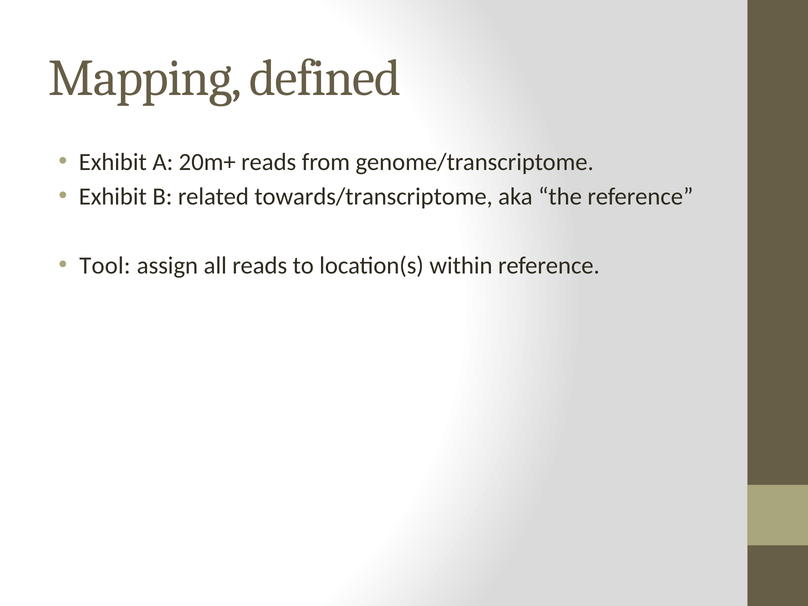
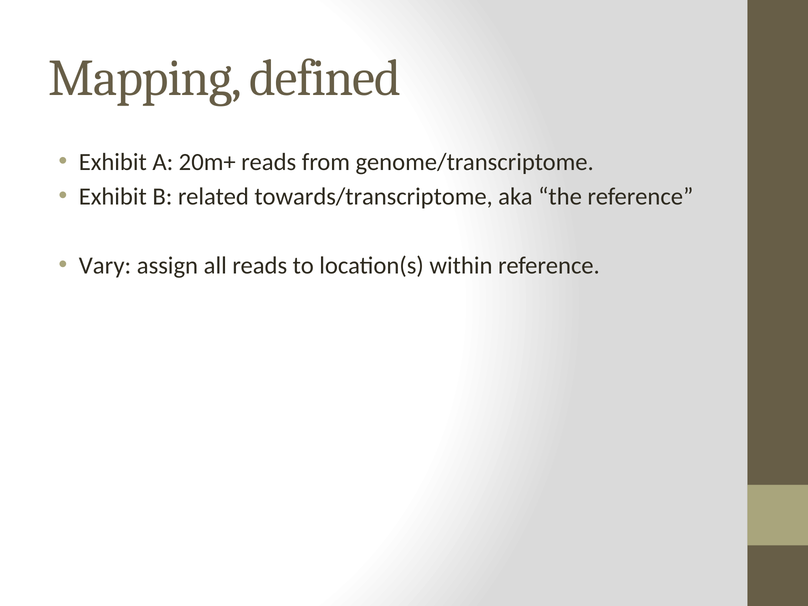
Tool: Tool -> Vary (105, 265)
